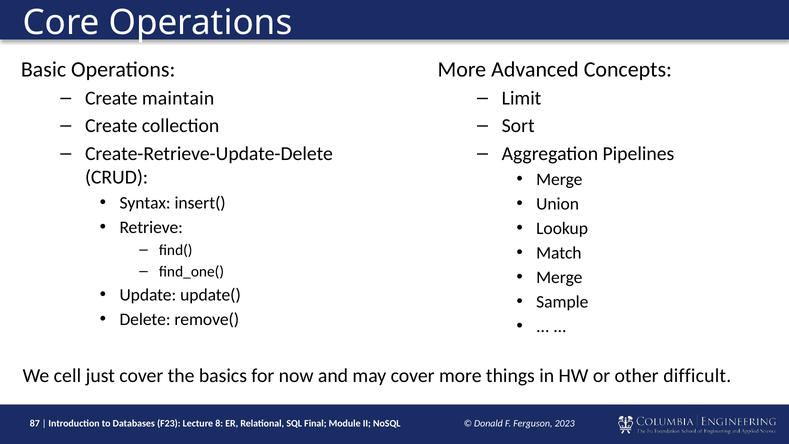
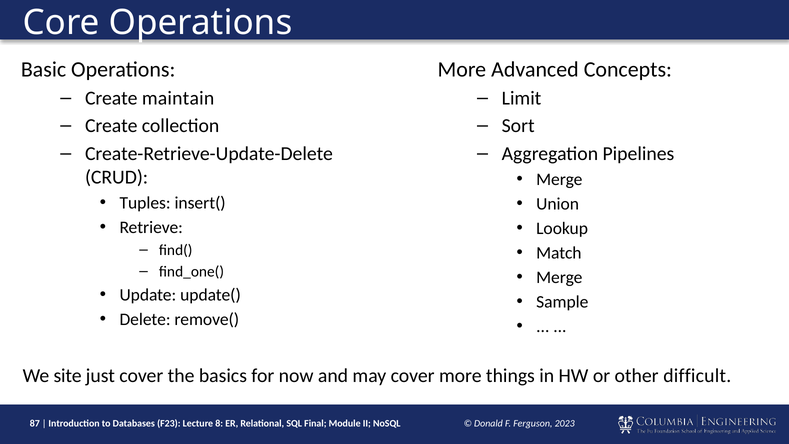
Syntax: Syntax -> Tuples (145, 203)
cell: cell -> site (68, 375)
